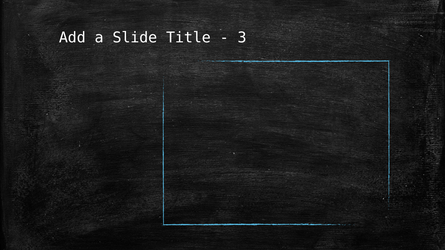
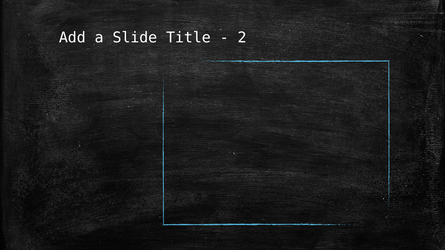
3: 3 -> 2 (242, 38)
